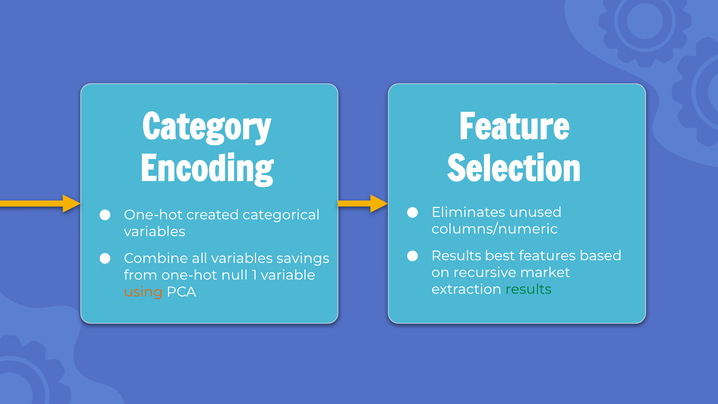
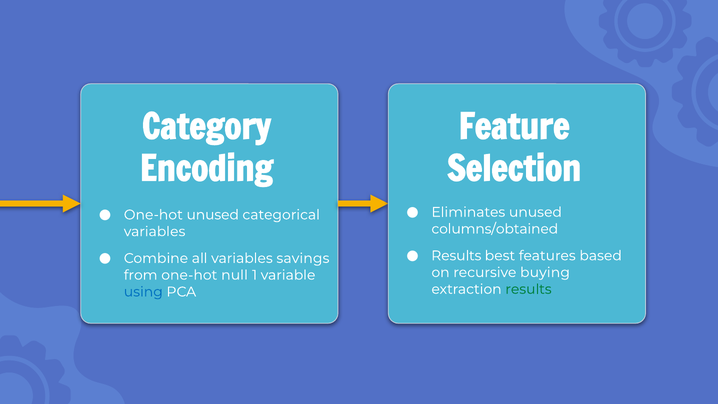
One-hot created: created -> unused (213, 215)
columns/numeric: columns/numeric -> columns/obtained (495, 229)
market: market -> buying (545, 272)
using colour: orange -> blue (143, 292)
